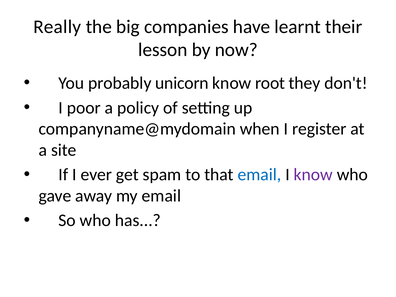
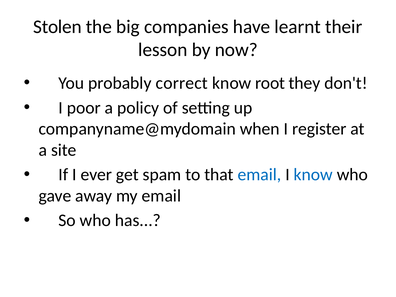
Really: Really -> Stolen (57, 27)
unicorn: unicorn -> correct (182, 83)
know colour: purple -> blue (313, 175)
